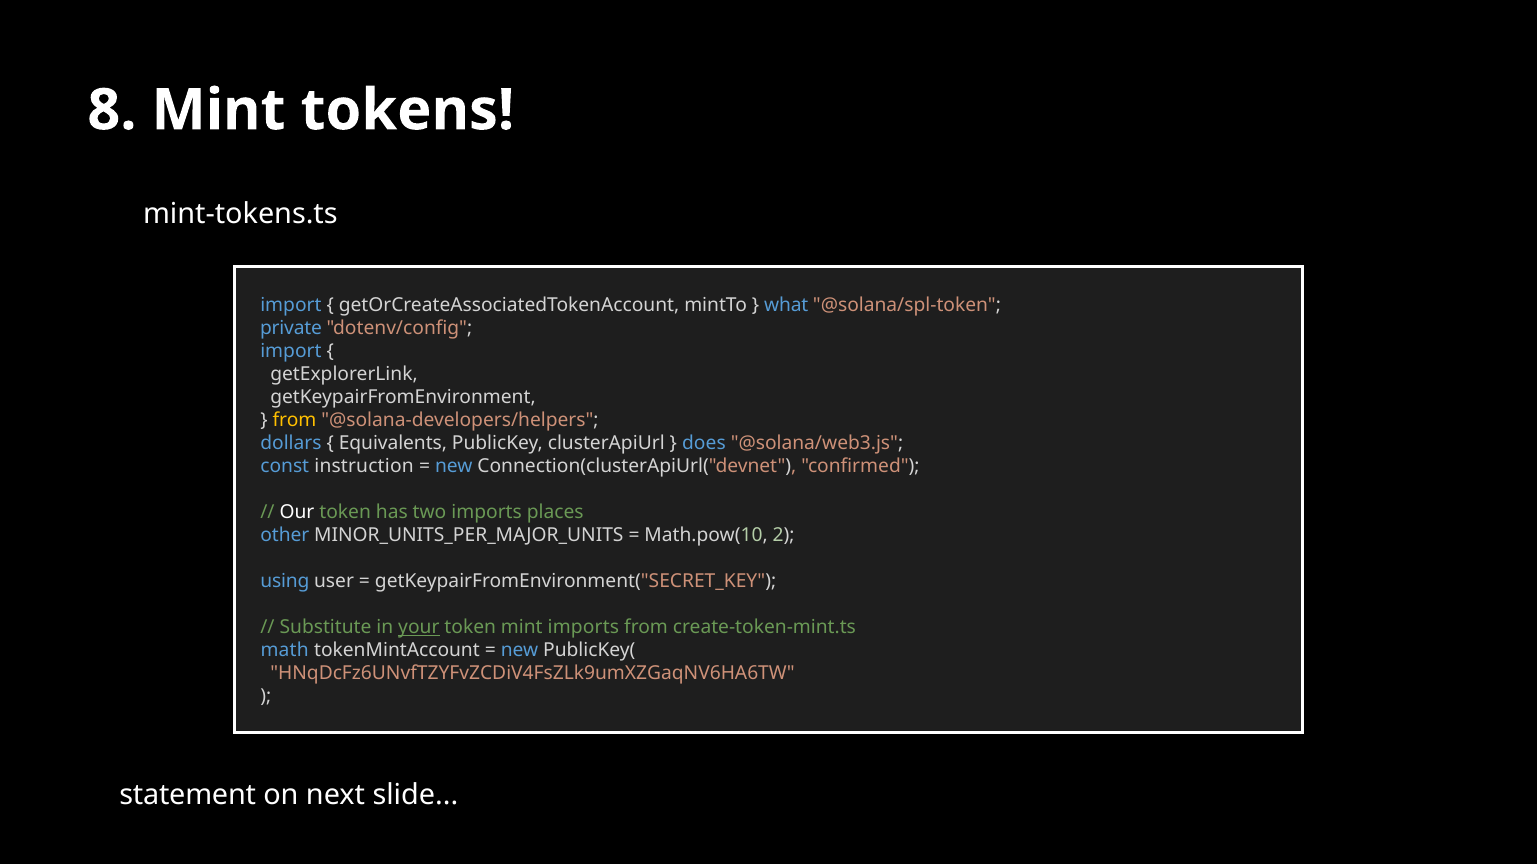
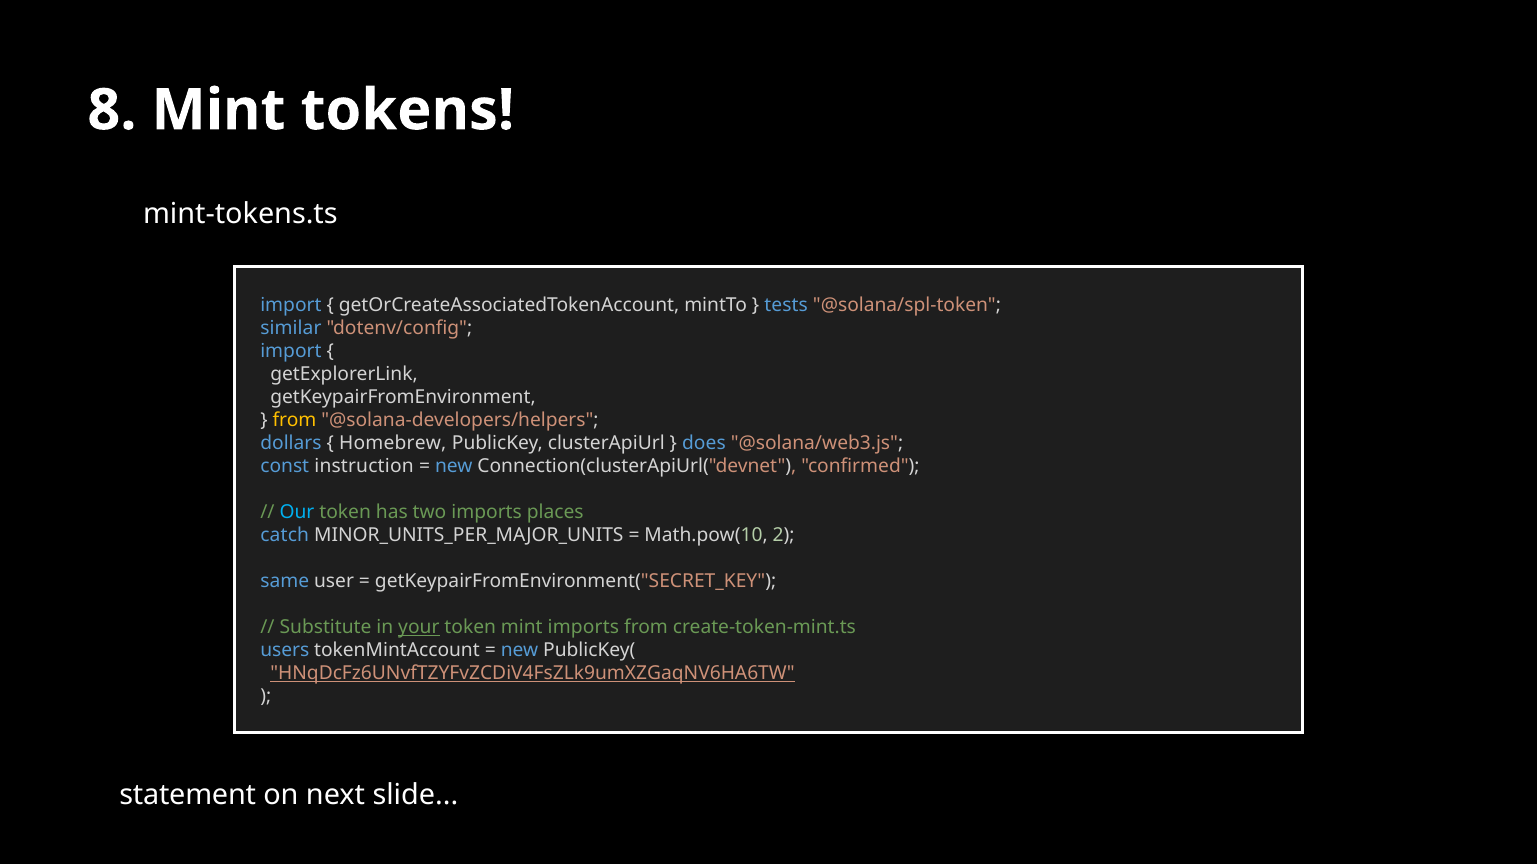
what: what -> tests (786, 305)
private: private -> similar (291, 328)
Equivalents: Equivalents -> Homebrew (393, 443)
Our colour: white -> light blue (297, 513)
other: other -> catch (285, 536)
using: using -> same (285, 582)
math: math -> users (285, 651)
HNqDcFz6UNvfTZYFvZCDiV4FsZLk9umXZGaqNV6HA6TW underline: none -> present (532, 674)
